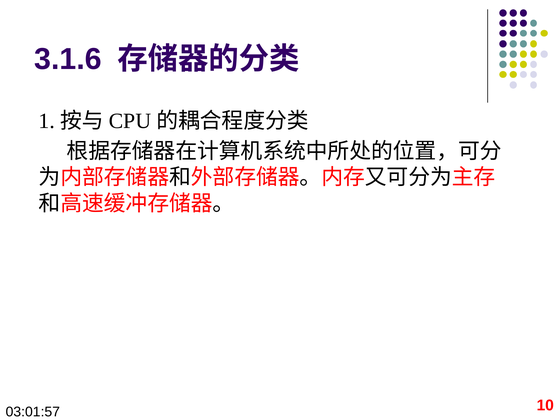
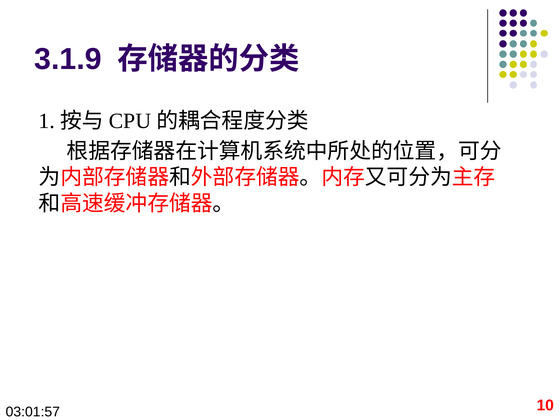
3.1.6: 3.1.6 -> 3.1.9 (68, 59)
